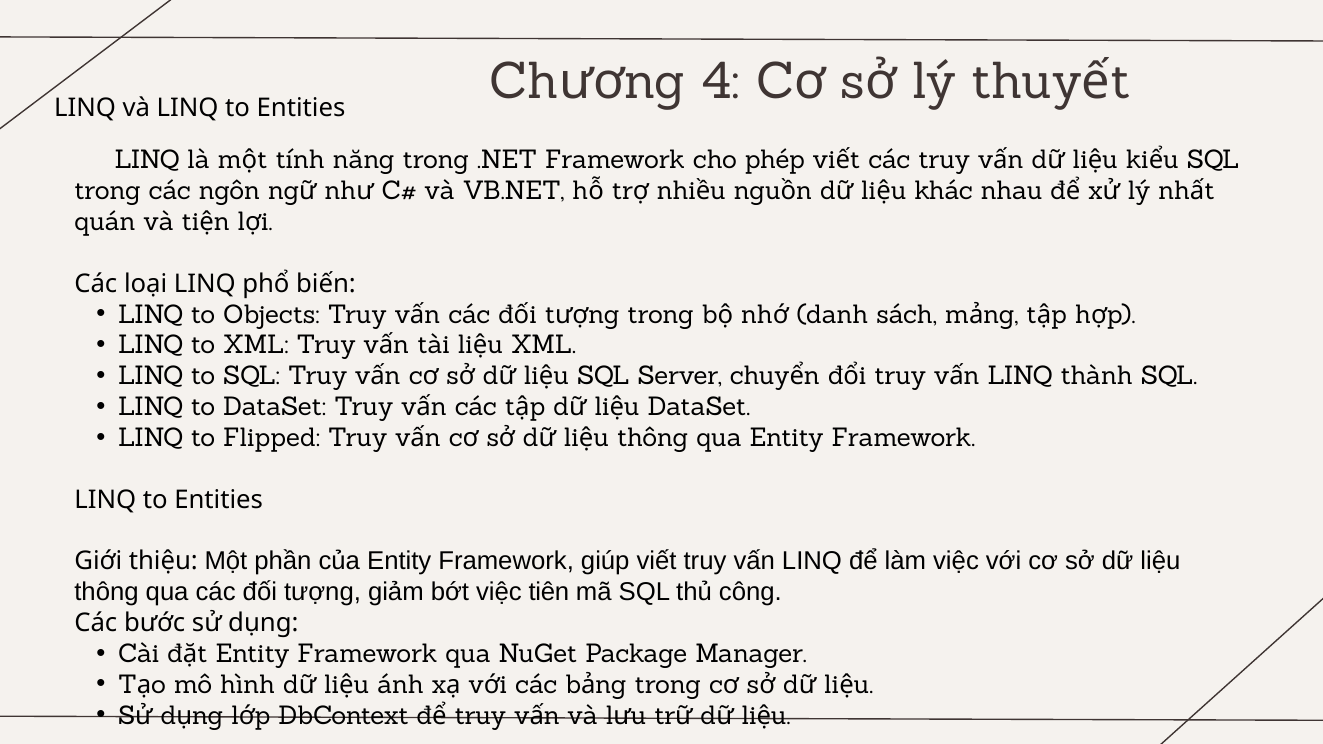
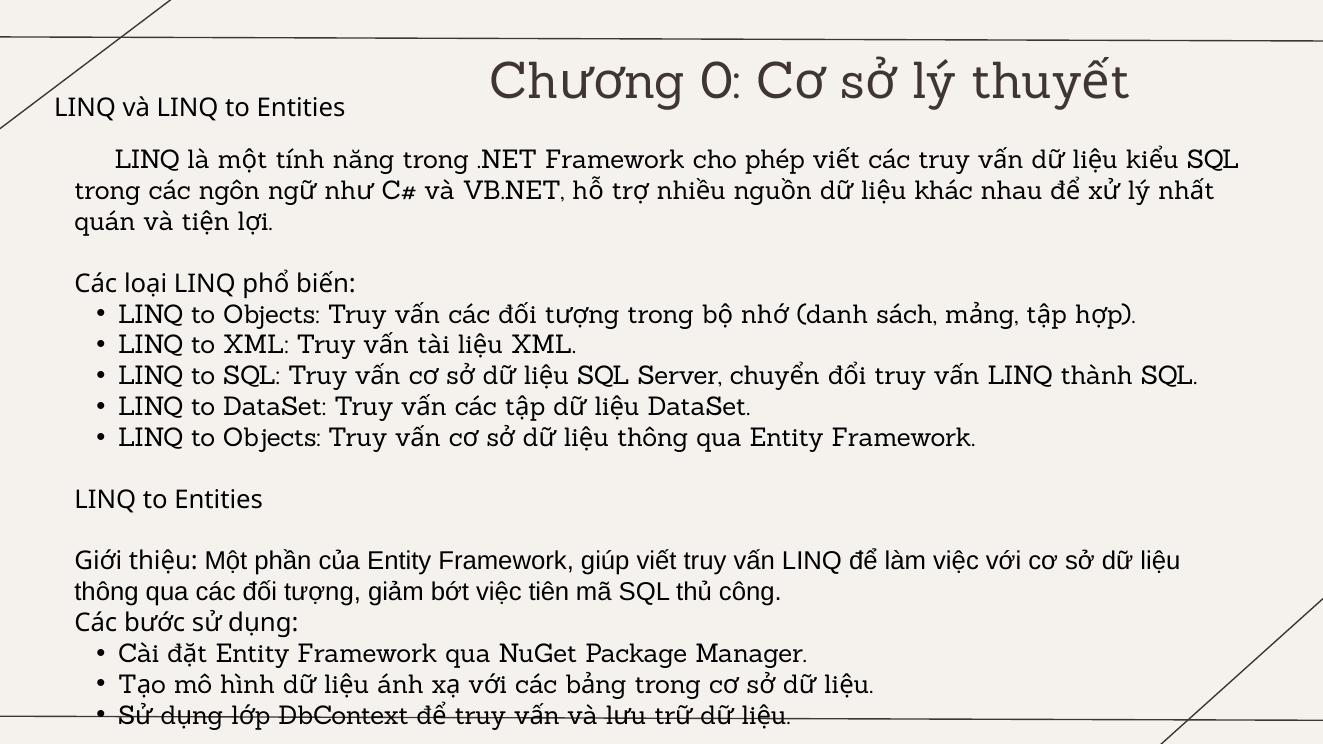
4: 4 -> 0 (721, 82)
Flipped: Flipped -> Objects (272, 438)
